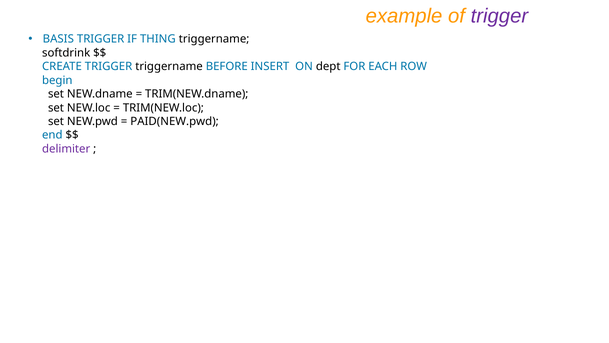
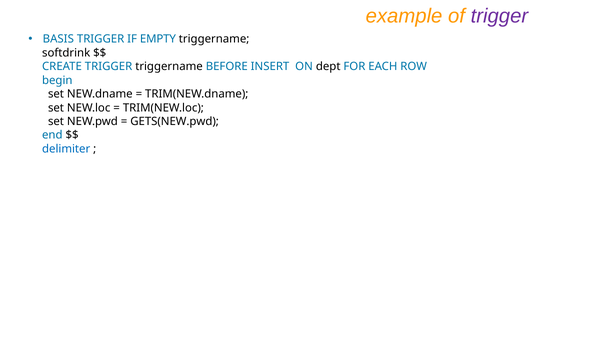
THING: THING -> EMPTY (158, 39)
PAID(NEW.pwd: PAID(NEW.pwd -> GETS(NEW.pwd (175, 121)
delimiter colour: purple -> blue (66, 149)
